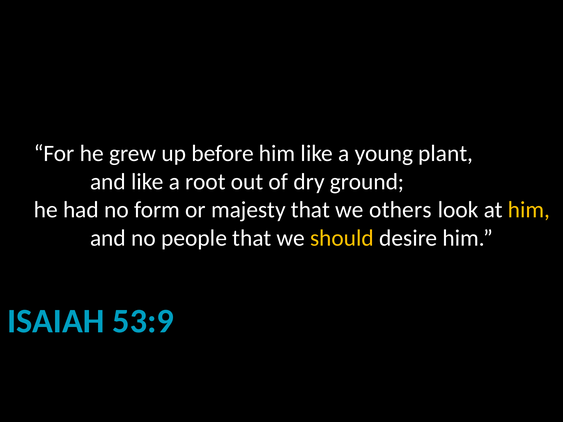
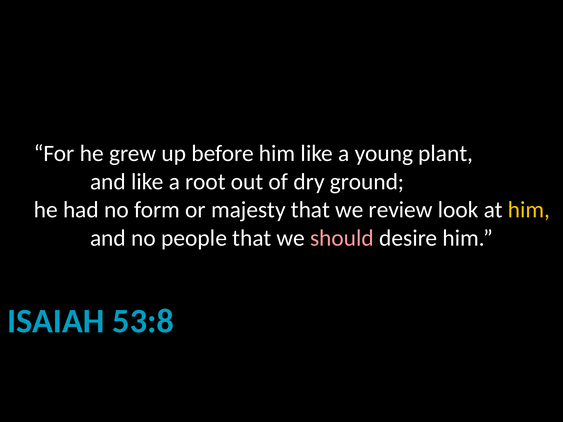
others: others -> review (401, 210)
should colour: yellow -> pink (342, 238)
53:9: 53:9 -> 53:8 (143, 321)
